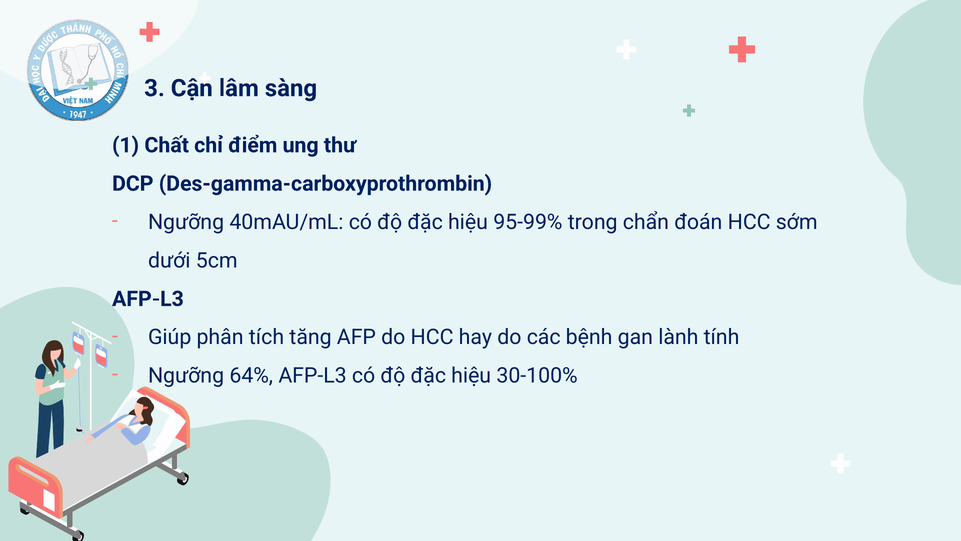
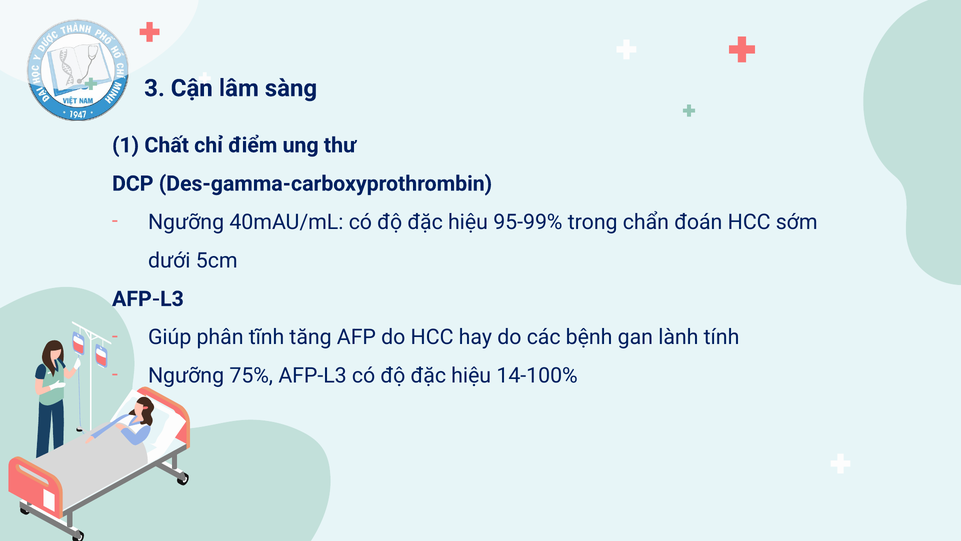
tích: tích -> tĩnh (267, 337)
64%: 64% -> 75% (251, 376)
30-100%: 30-100% -> 14-100% (537, 376)
